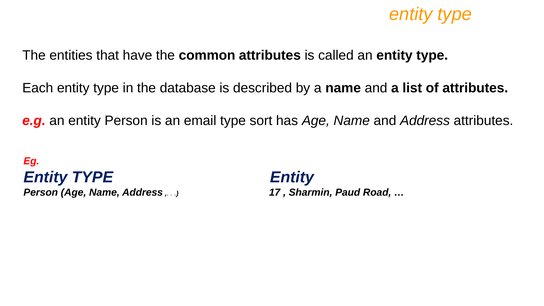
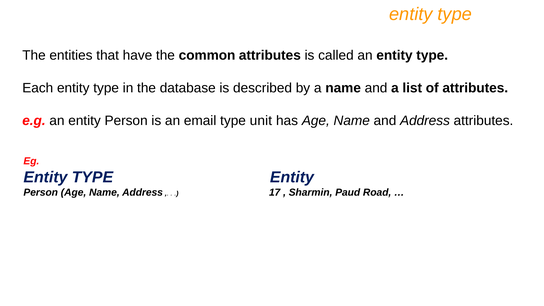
sort: sort -> unit (261, 121)
